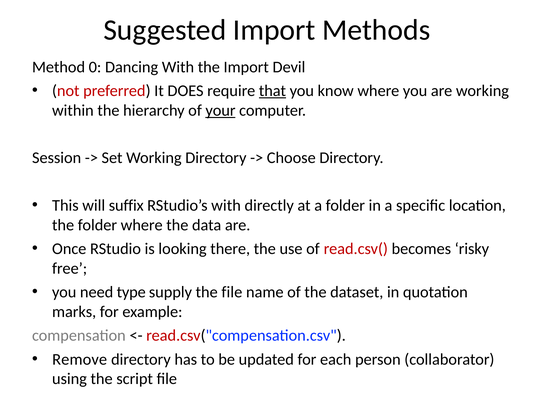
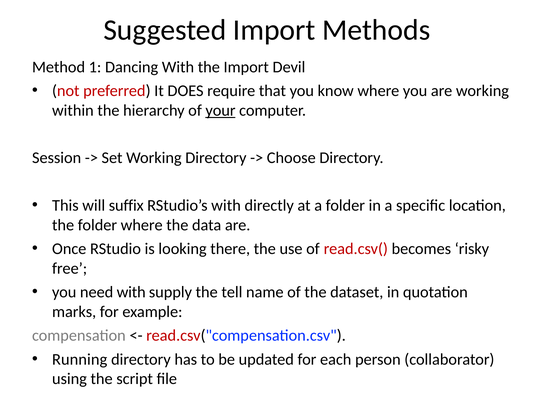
0: 0 -> 1 (95, 67)
that underline: present -> none (272, 91)
need type: type -> with (131, 292)
the file: file -> tell (232, 292)
Remove: Remove -> Running (80, 359)
